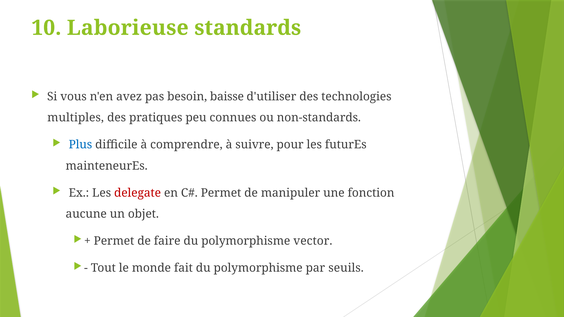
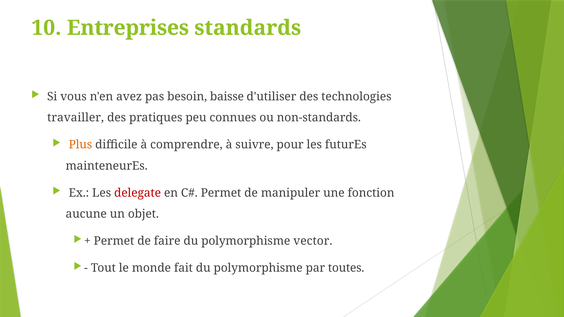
Laborieuse: Laborieuse -> Entreprises (128, 28)
multiples: multiples -> travailler (76, 118)
Plus colour: blue -> orange (80, 145)
seuils: seuils -> toutes (346, 268)
